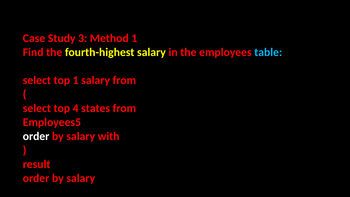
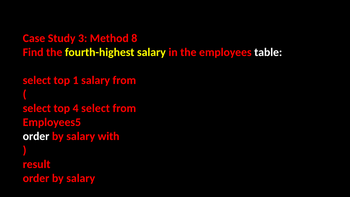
Method 1: 1 -> 8 (134, 38)
table colour: light blue -> white (268, 52)
4 states: states -> select (96, 108)
